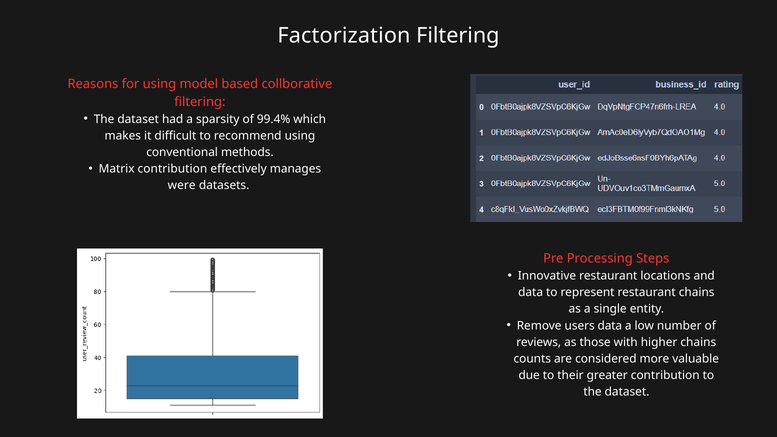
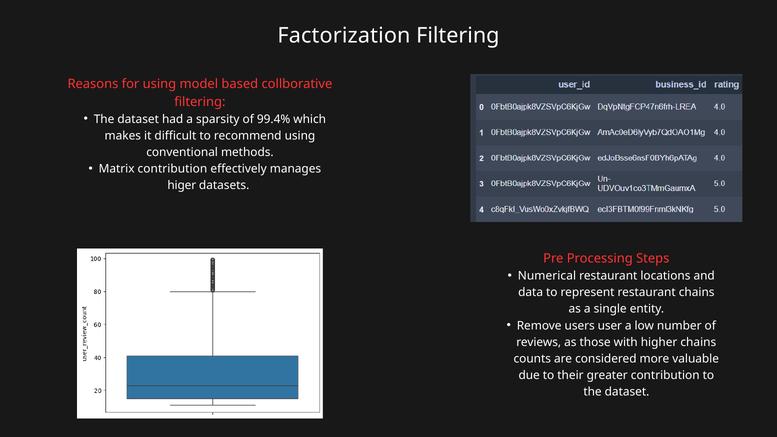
were: were -> higer (182, 186)
Innovative: Innovative -> Numerical (547, 276)
users data: data -> user (610, 326)
